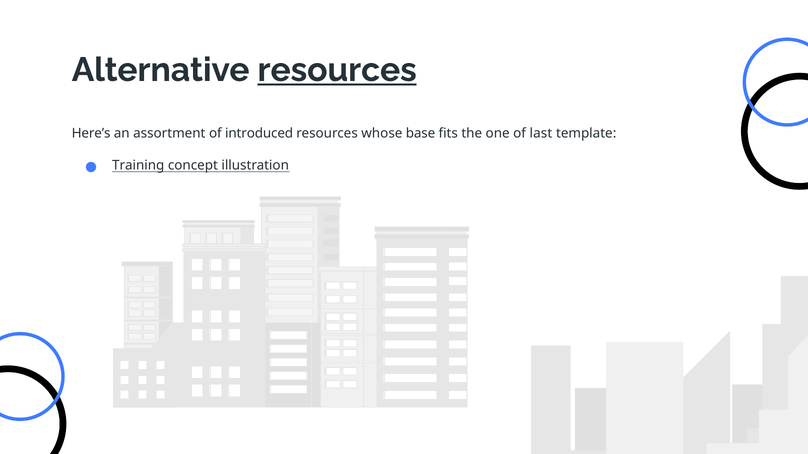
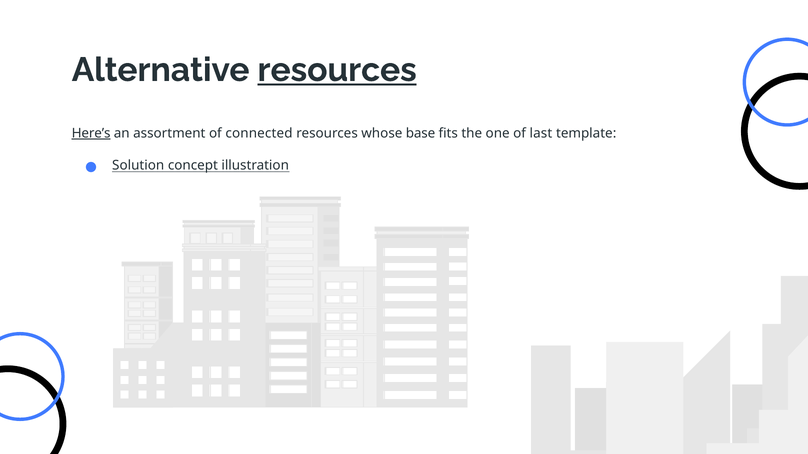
Here’s underline: none -> present (91, 133)
introduced: introduced -> connected (259, 133)
Training: Training -> Solution (138, 166)
